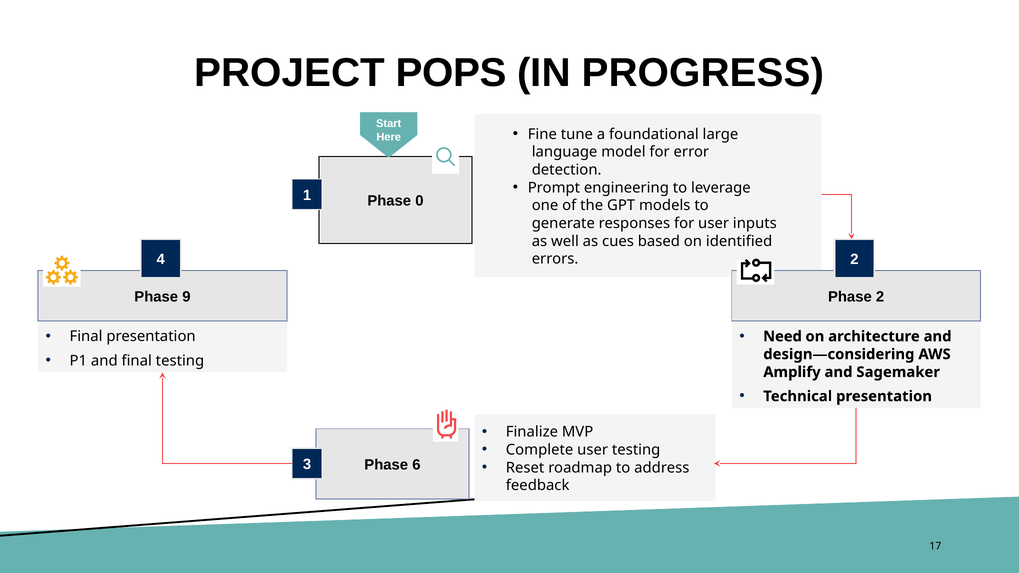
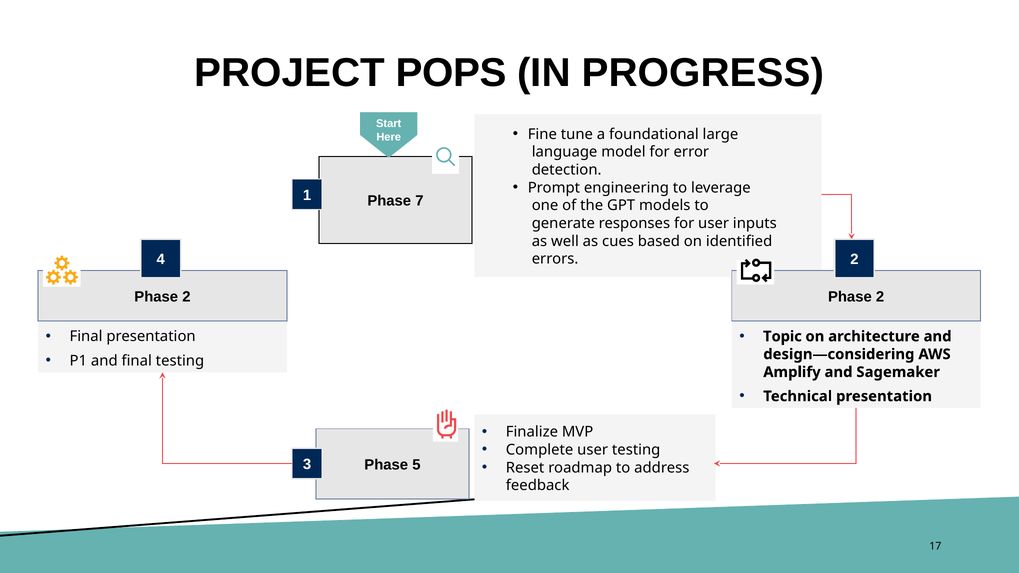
0: 0 -> 7 (419, 201)
9: 9 -> 2 (186, 297)
Need: Need -> Topic (782, 337)
6: 6 -> 5 (416, 465)
